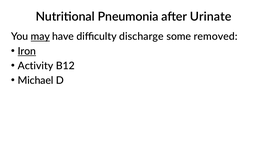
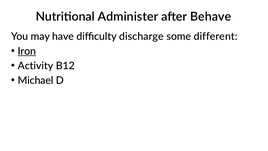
Pneumonia: Pneumonia -> Administer (128, 17)
Urinate: Urinate -> Behave (211, 17)
may underline: present -> none (40, 36)
removed: removed -> different (216, 36)
